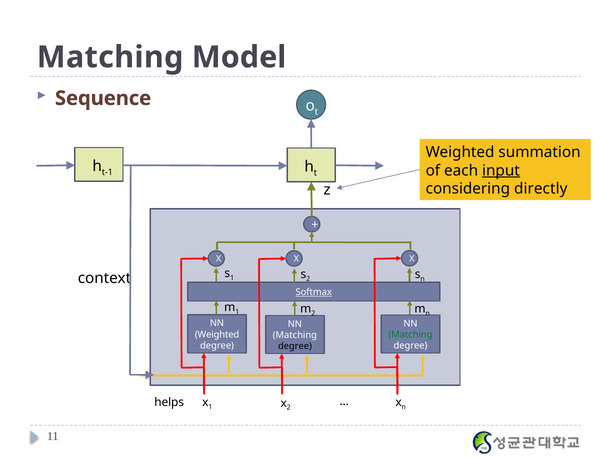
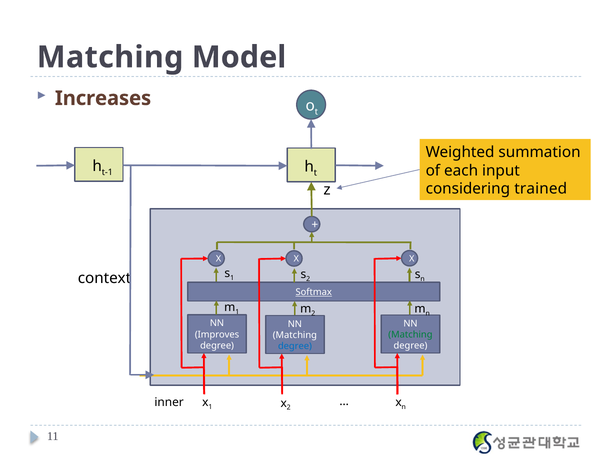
Sequence: Sequence -> Increases (103, 98)
input underline: present -> none (501, 171)
directly: directly -> trained (541, 189)
Weighted: Weighted -> Improves (217, 335)
degree colour: black -> blue (295, 346)
helps: helps -> inner (169, 402)
